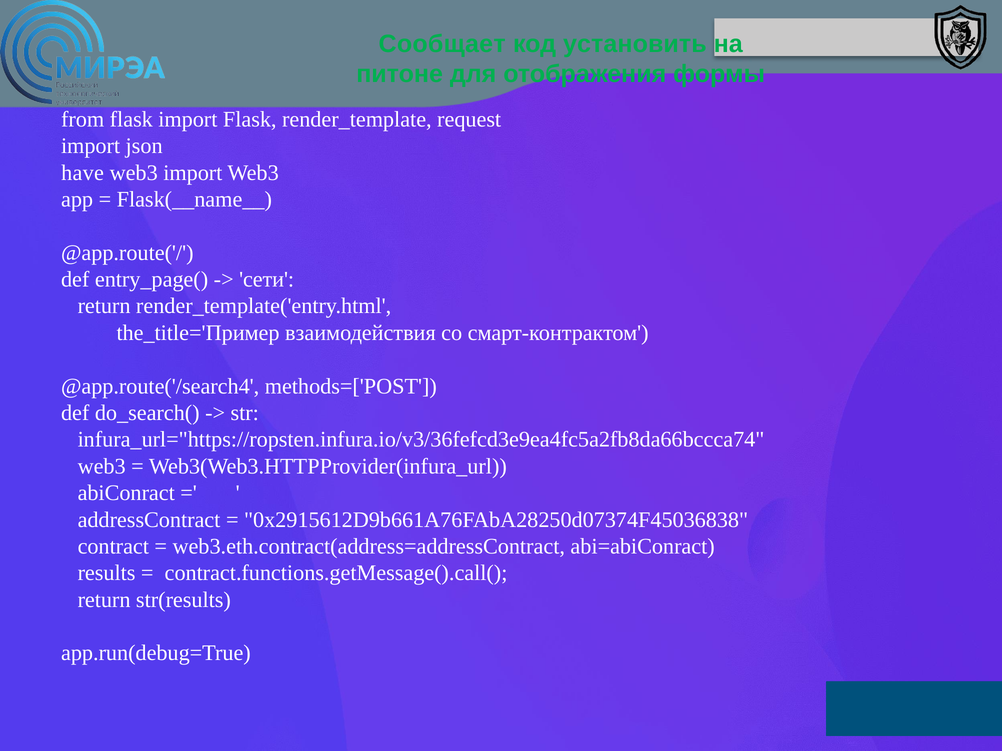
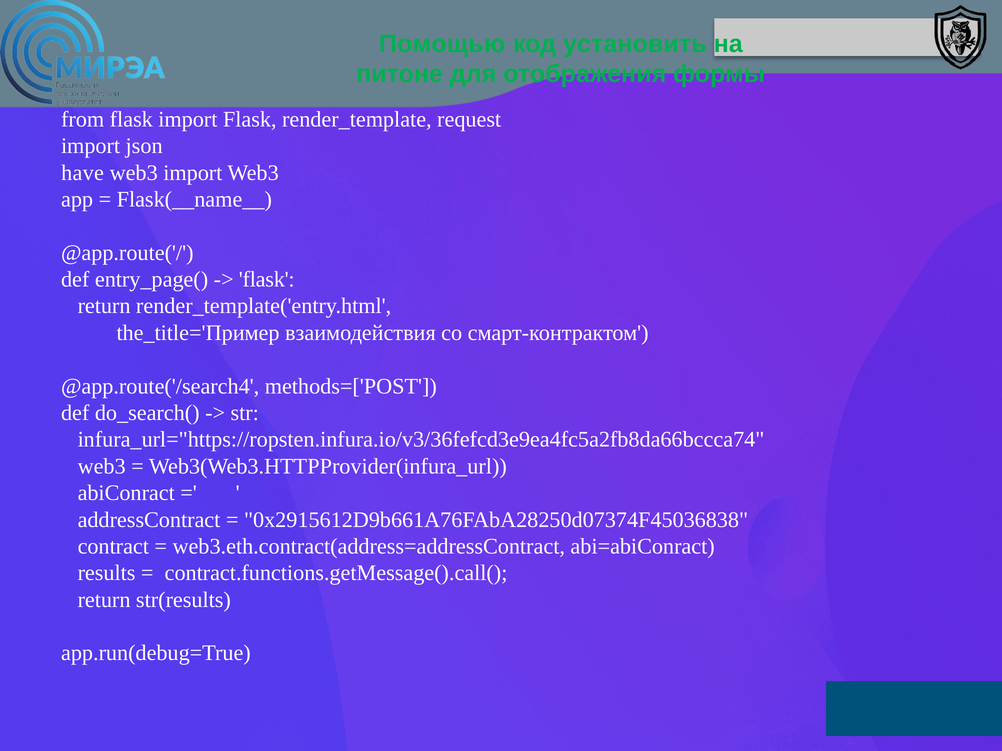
Сообщает: Сообщает -> Помощью (442, 44)
сети: сети -> flask (267, 280)
